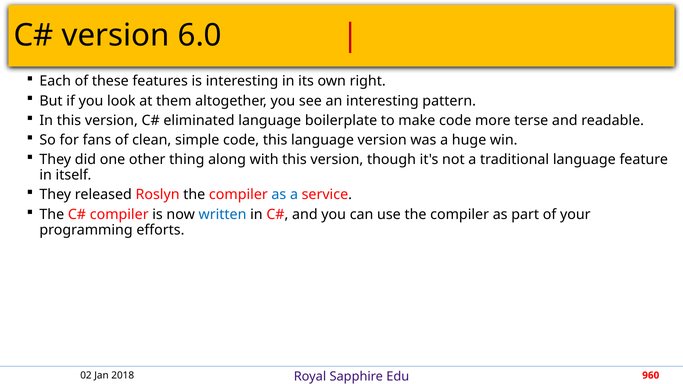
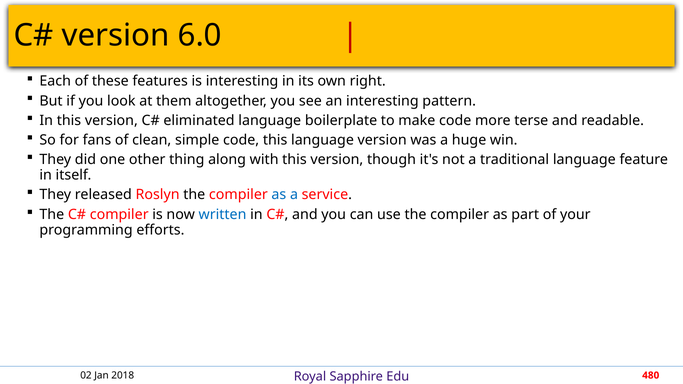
960: 960 -> 480 (651, 376)
